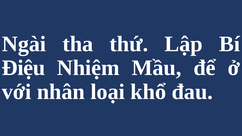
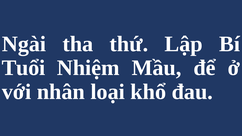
Điệu: Điệu -> Tuổi (23, 68)
